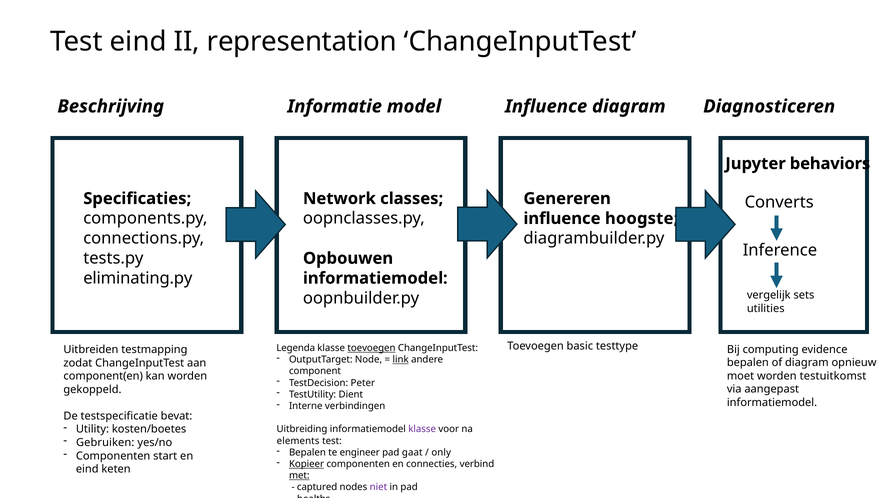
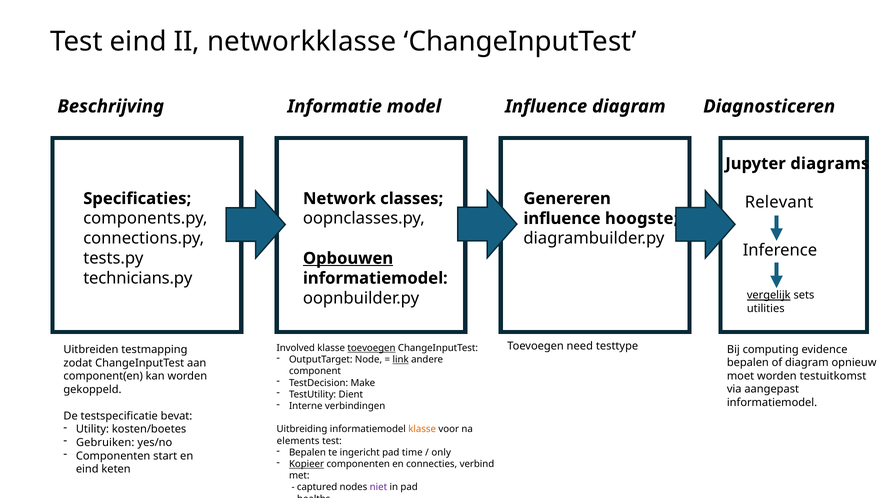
representation: representation -> networkklasse (302, 42)
behaviors: behaviors -> diagrams (830, 164)
Converts: Converts -> Relevant (779, 203)
Opbouwen underline: none -> present (348, 259)
eliminating.py: eliminating.py -> technicians.py (138, 278)
vergelijk underline: none -> present (769, 295)
basic: basic -> need (580, 347)
Legenda: Legenda -> Involved (296, 348)
Peter: Peter -> Make (363, 383)
klasse colour: purple -> orange (422, 430)
engineer: engineer -> ingericht (360, 453)
gaat: gaat -> time (412, 453)
met underline: present -> none (299, 476)
